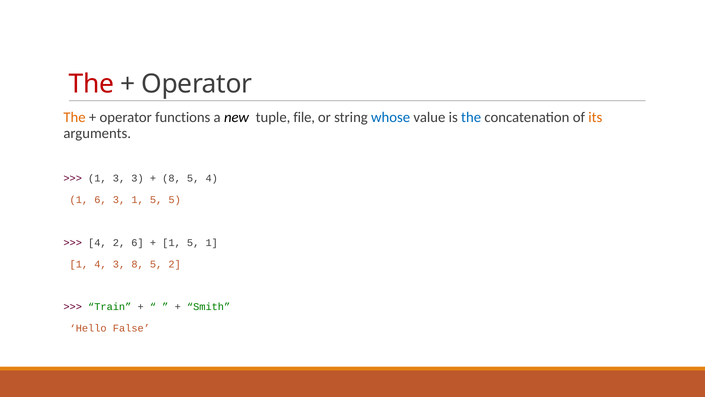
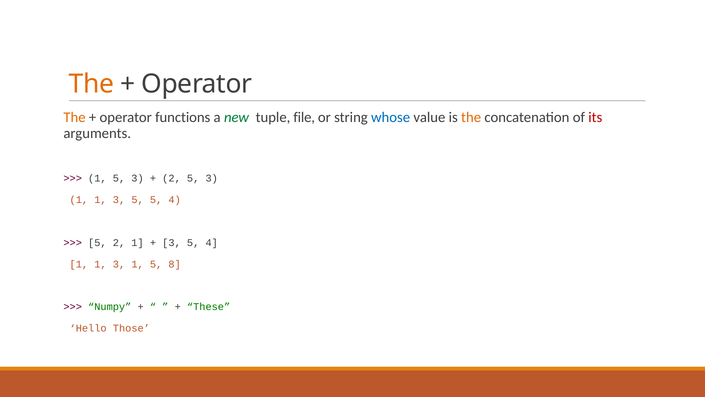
The colour: red -> orange (91, 84)
new colour: black -> green (236, 117)
the colour: blue -> orange (471, 117)
its colour: orange -> red (595, 117)
3: 3 -> 5 (119, 178)
8: 8 -> 2 (172, 178)
4: 4 -> 3 (212, 178)
6: 6 -> 1 (100, 200)
1: 1 -> 5 (138, 200)
5: 5 -> 4 (175, 200)
4: 4 -> 5 (97, 242)
2 6: 6 -> 1 (138, 242)
1: 1 -> 3 (172, 242)
1: 1 -> 4 (212, 242)
4: 4 -> 1 (100, 264)
8: 8 -> 1 (138, 264)
5 2: 2 -> 8 (175, 264)
Train: Train -> Numpy (110, 307)
Smith: Smith -> These (209, 307)
False: False -> Those (131, 328)
